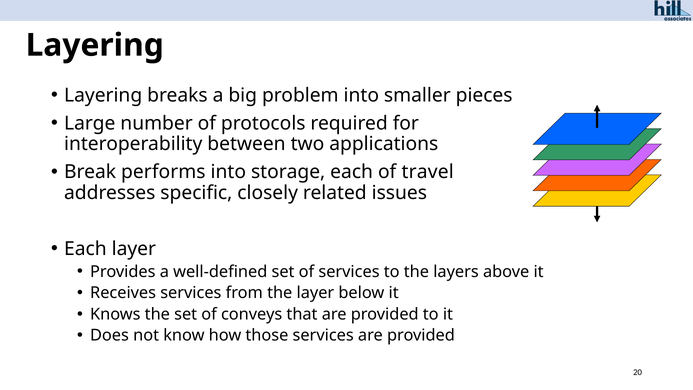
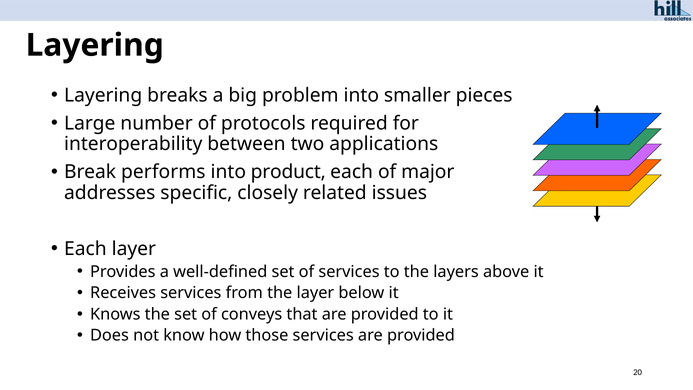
storage: storage -> product (288, 172)
travel: travel -> major (428, 172)
